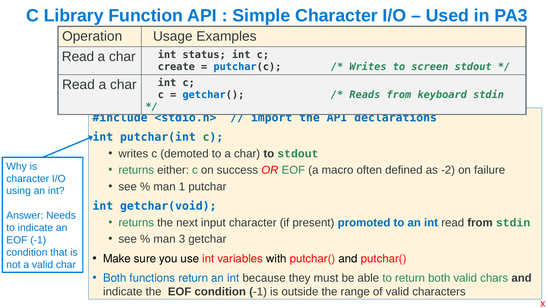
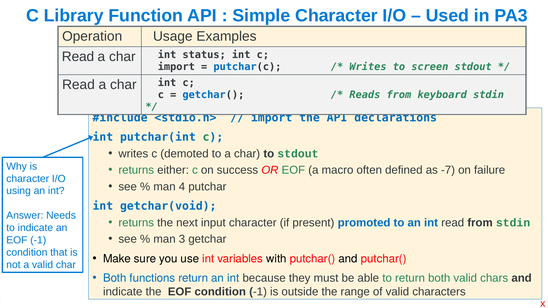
create: create -> import (176, 67)
-2: -2 -> -7 (448, 170)
1: 1 -> 4 (182, 187)
